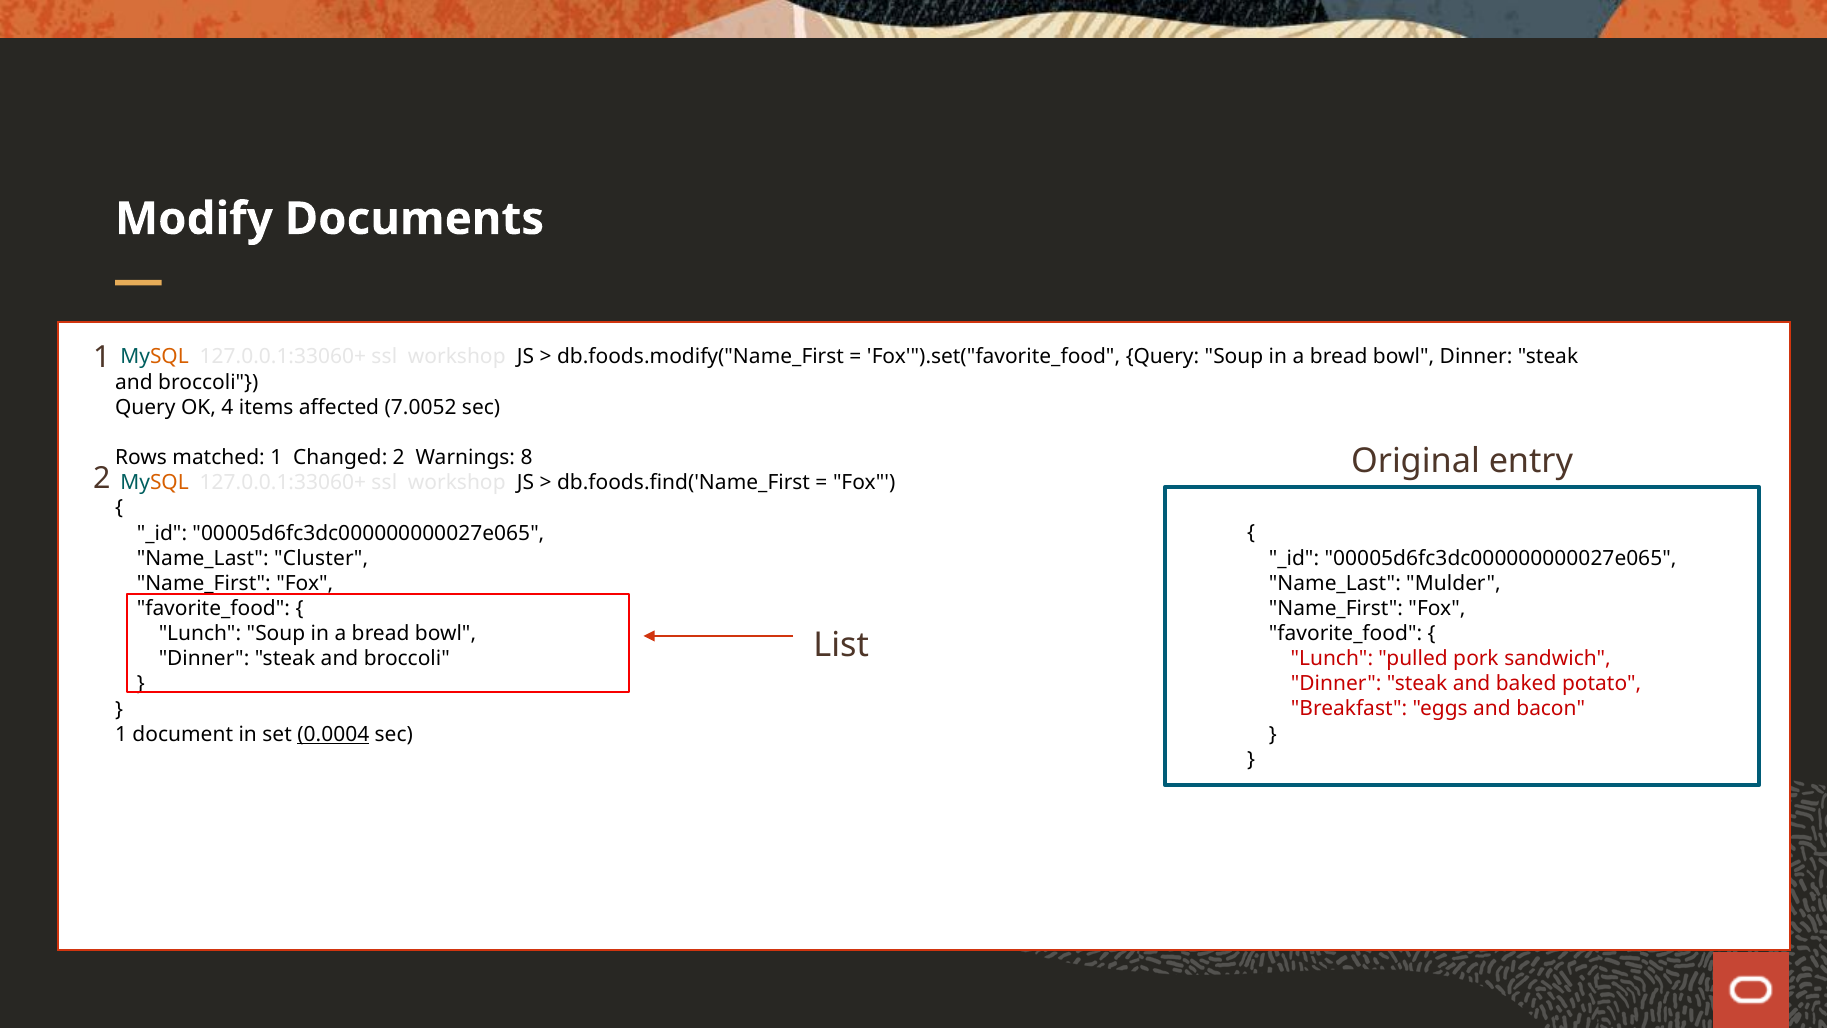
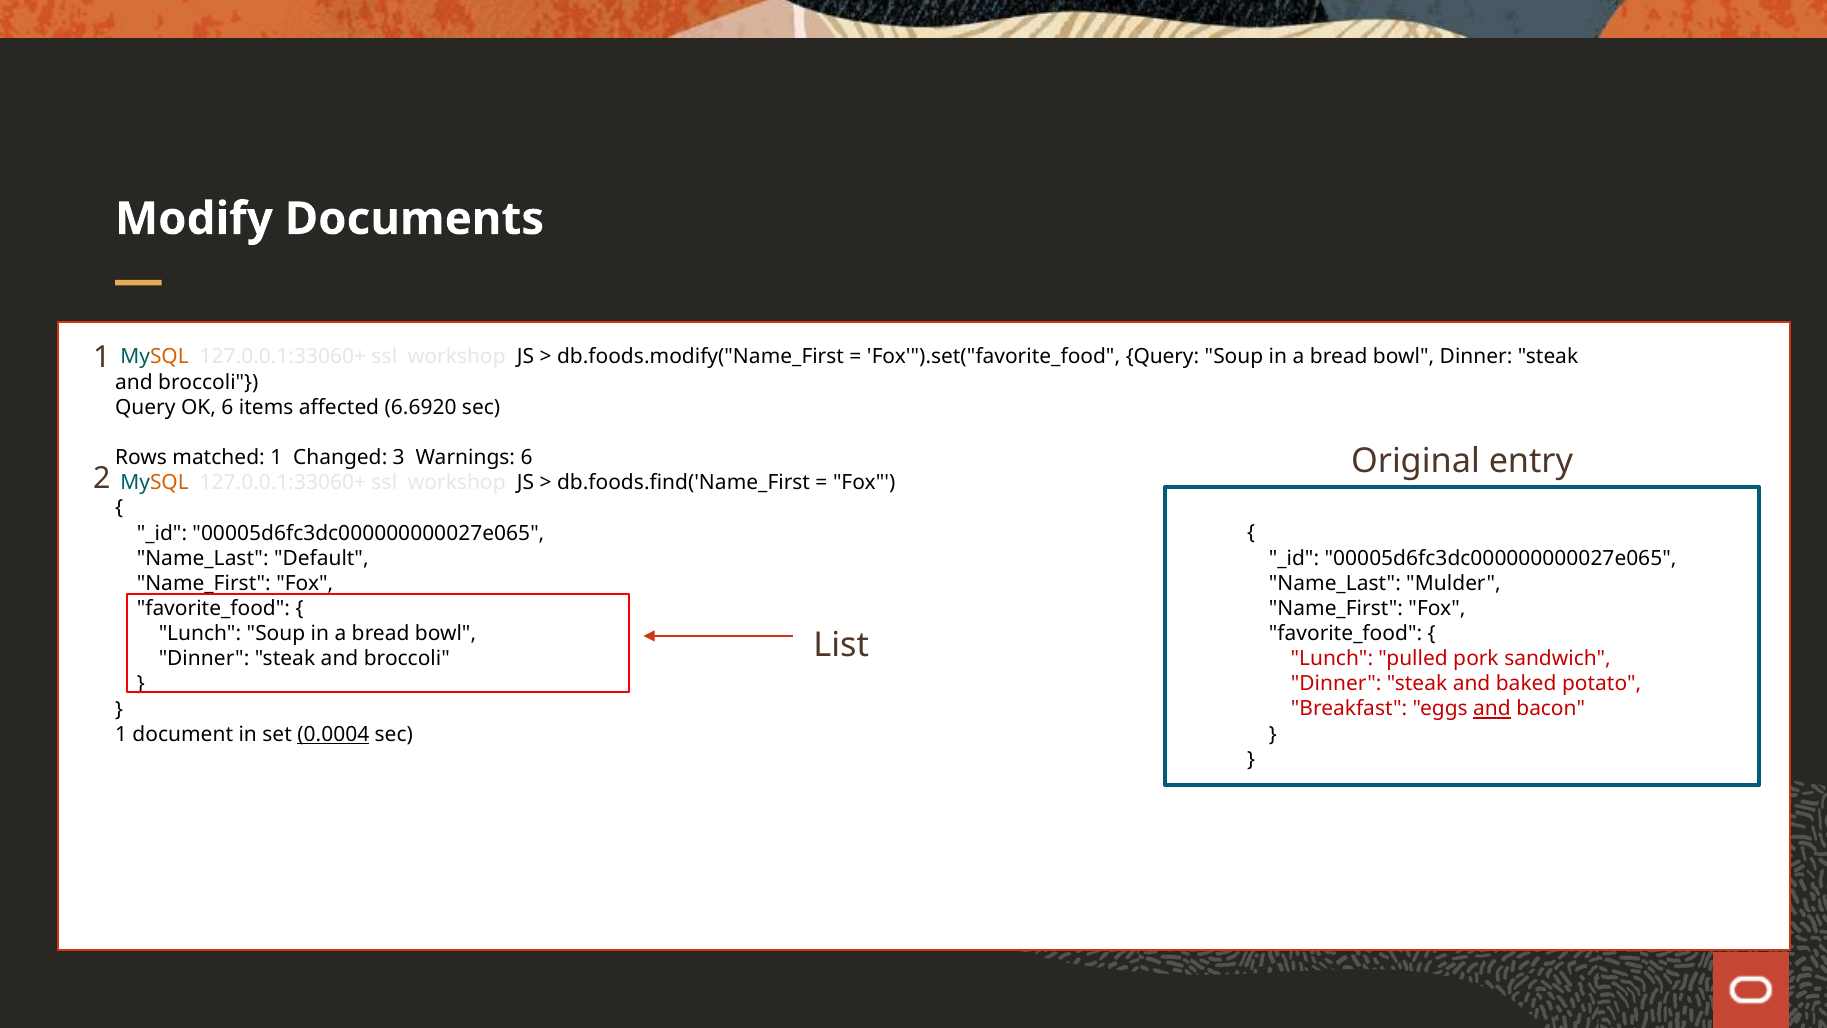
OK 4: 4 -> 6 (227, 407)
7.0052: 7.0052 -> 6.6920 (421, 407)
Changed 2: 2 -> 3 (399, 458)
Warnings 8: 8 -> 6 (527, 458)
Cluster: Cluster -> Default (321, 558)
and underline: none -> present (1492, 709)
